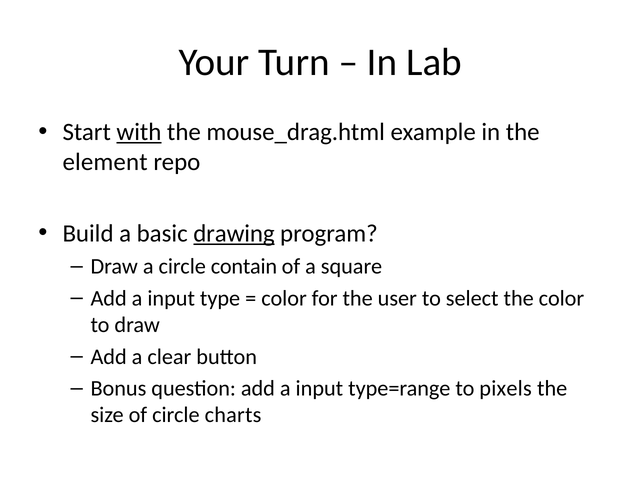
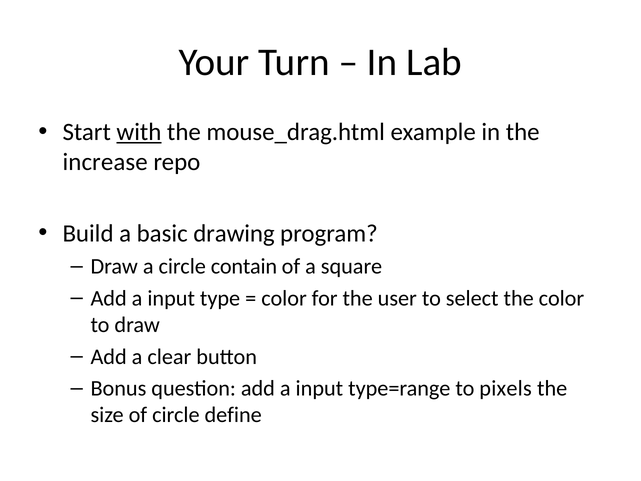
element: element -> increase (105, 162)
drawing underline: present -> none (234, 233)
charts: charts -> define (233, 415)
